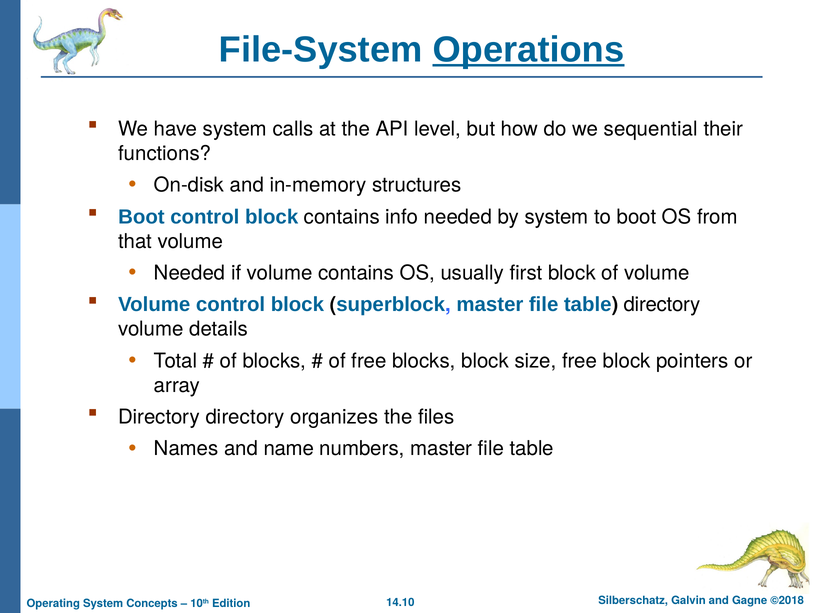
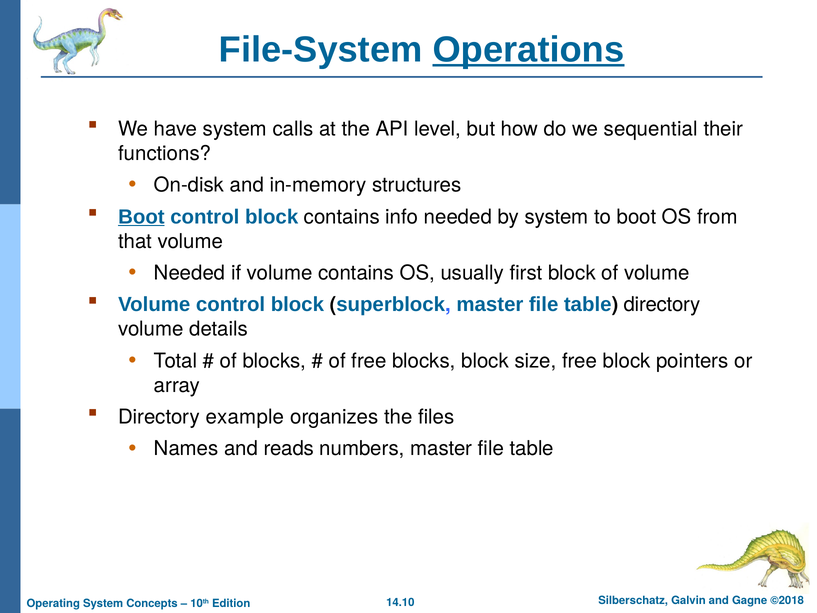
Boot underline: none -> present (141, 217)
Directory directory: directory -> example (245, 417)
name: name -> reads (289, 449)
